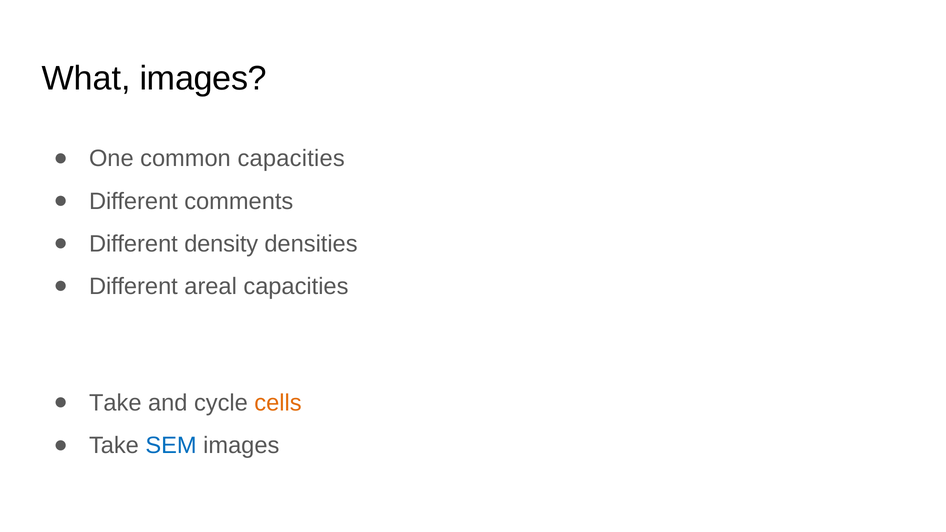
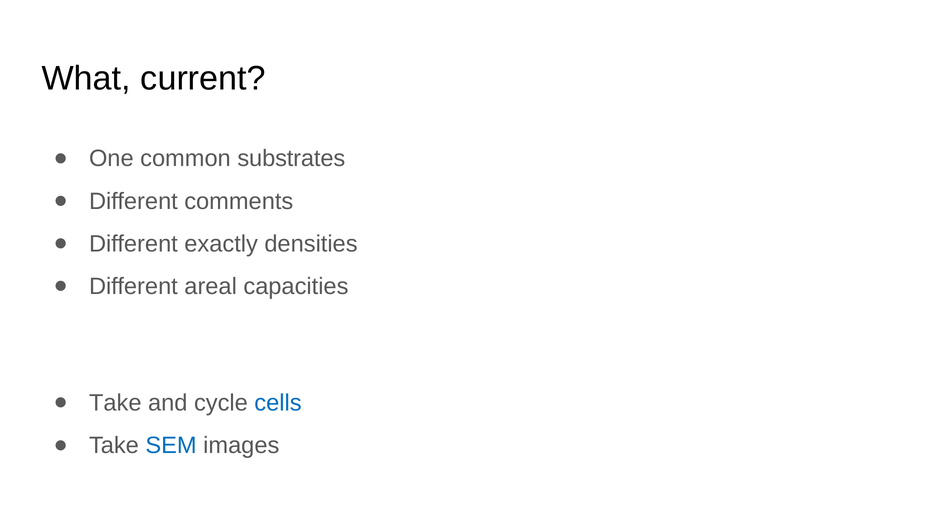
What images: images -> current (203, 78)
common capacities: capacities -> substrates (291, 159)
density: density -> exactly (221, 244)
cells colour: orange -> blue (278, 403)
